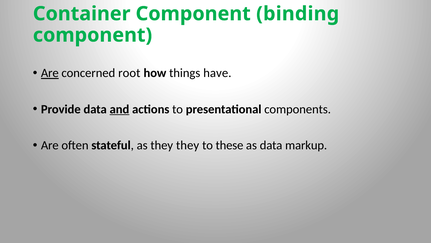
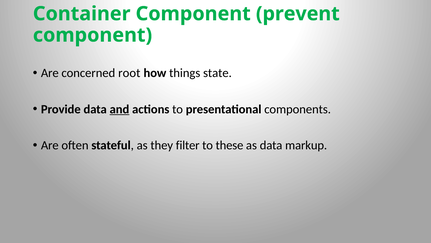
binding: binding -> prevent (298, 14)
Are underline: present -> none (50, 73)
have: have -> state (217, 73)
they they: they -> filter (188, 145)
